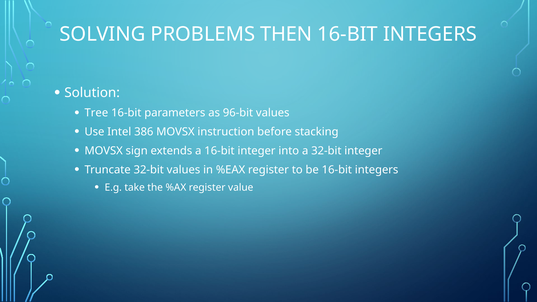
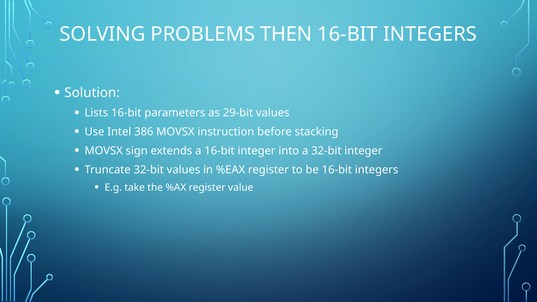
Tree: Tree -> Lists (96, 113)
96-bit: 96-bit -> 29-bit (238, 113)
